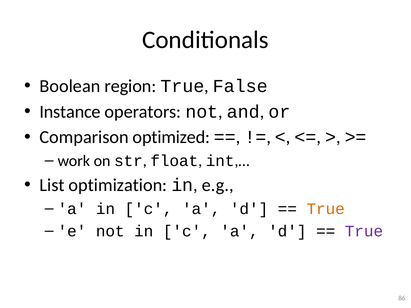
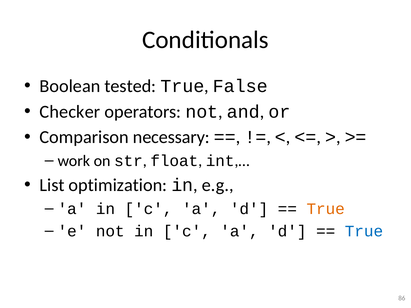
region: region -> tested (130, 86)
Instance: Instance -> Checker (70, 112)
optimized: optimized -> necessary (171, 137)
True colour: purple -> blue (364, 231)
